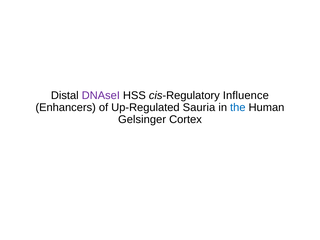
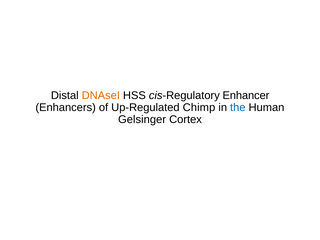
DNAseI colour: purple -> orange (101, 95)
Influence: Influence -> Enhancer (246, 95)
Sauria: Sauria -> Chimp (199, 107)
